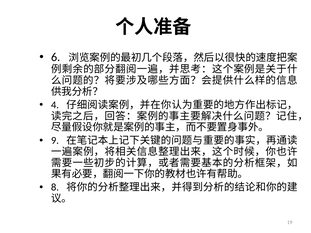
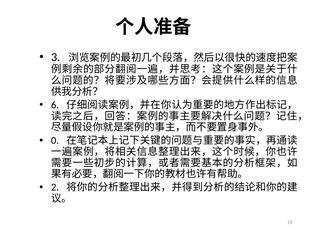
6: 6 -> 3 (56, 57)
4: 4 -> 6 (55, 105)
9: 9 -> 0 (55, 141)
8: 8 -> 2 (55, 188)
